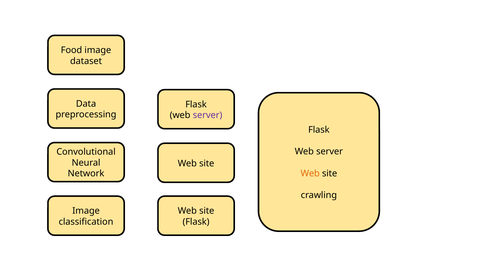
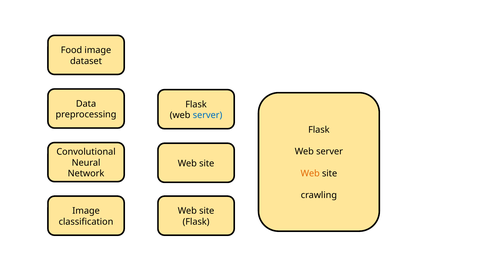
server colour: purple -> blue (208, 115)
